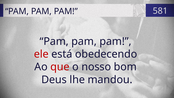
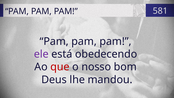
ele colour: red -> purple (41, 54)
